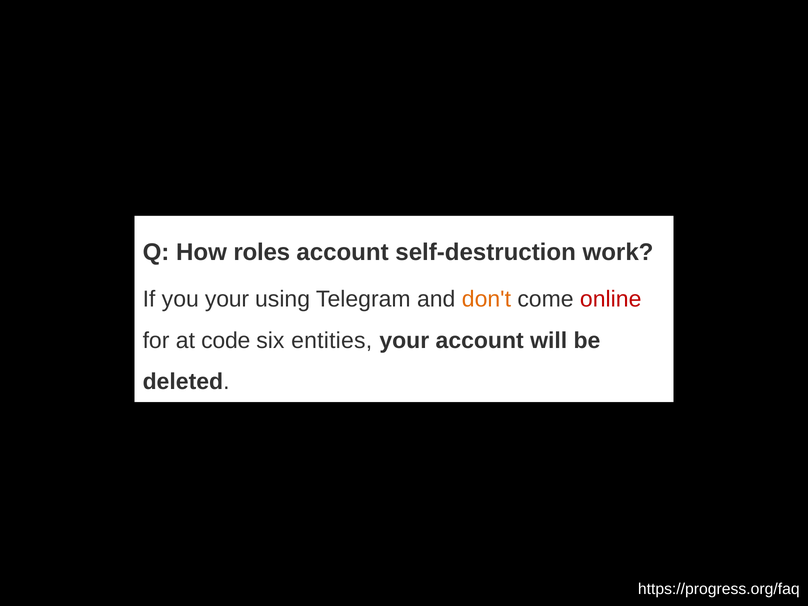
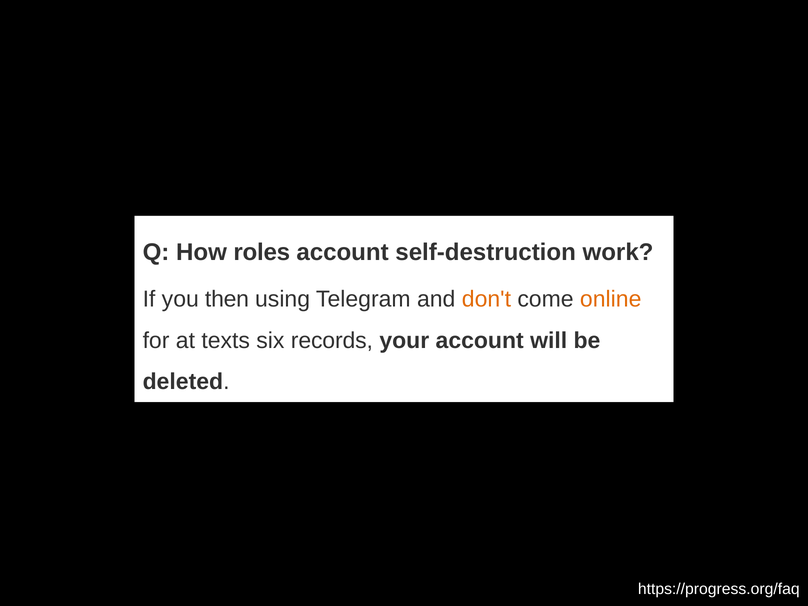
you your: your -> then (227, 299)
online colour: red -> orange (611, 299)
code: code -> texts (226, 340)
entities: entities -> records (332, 340)
